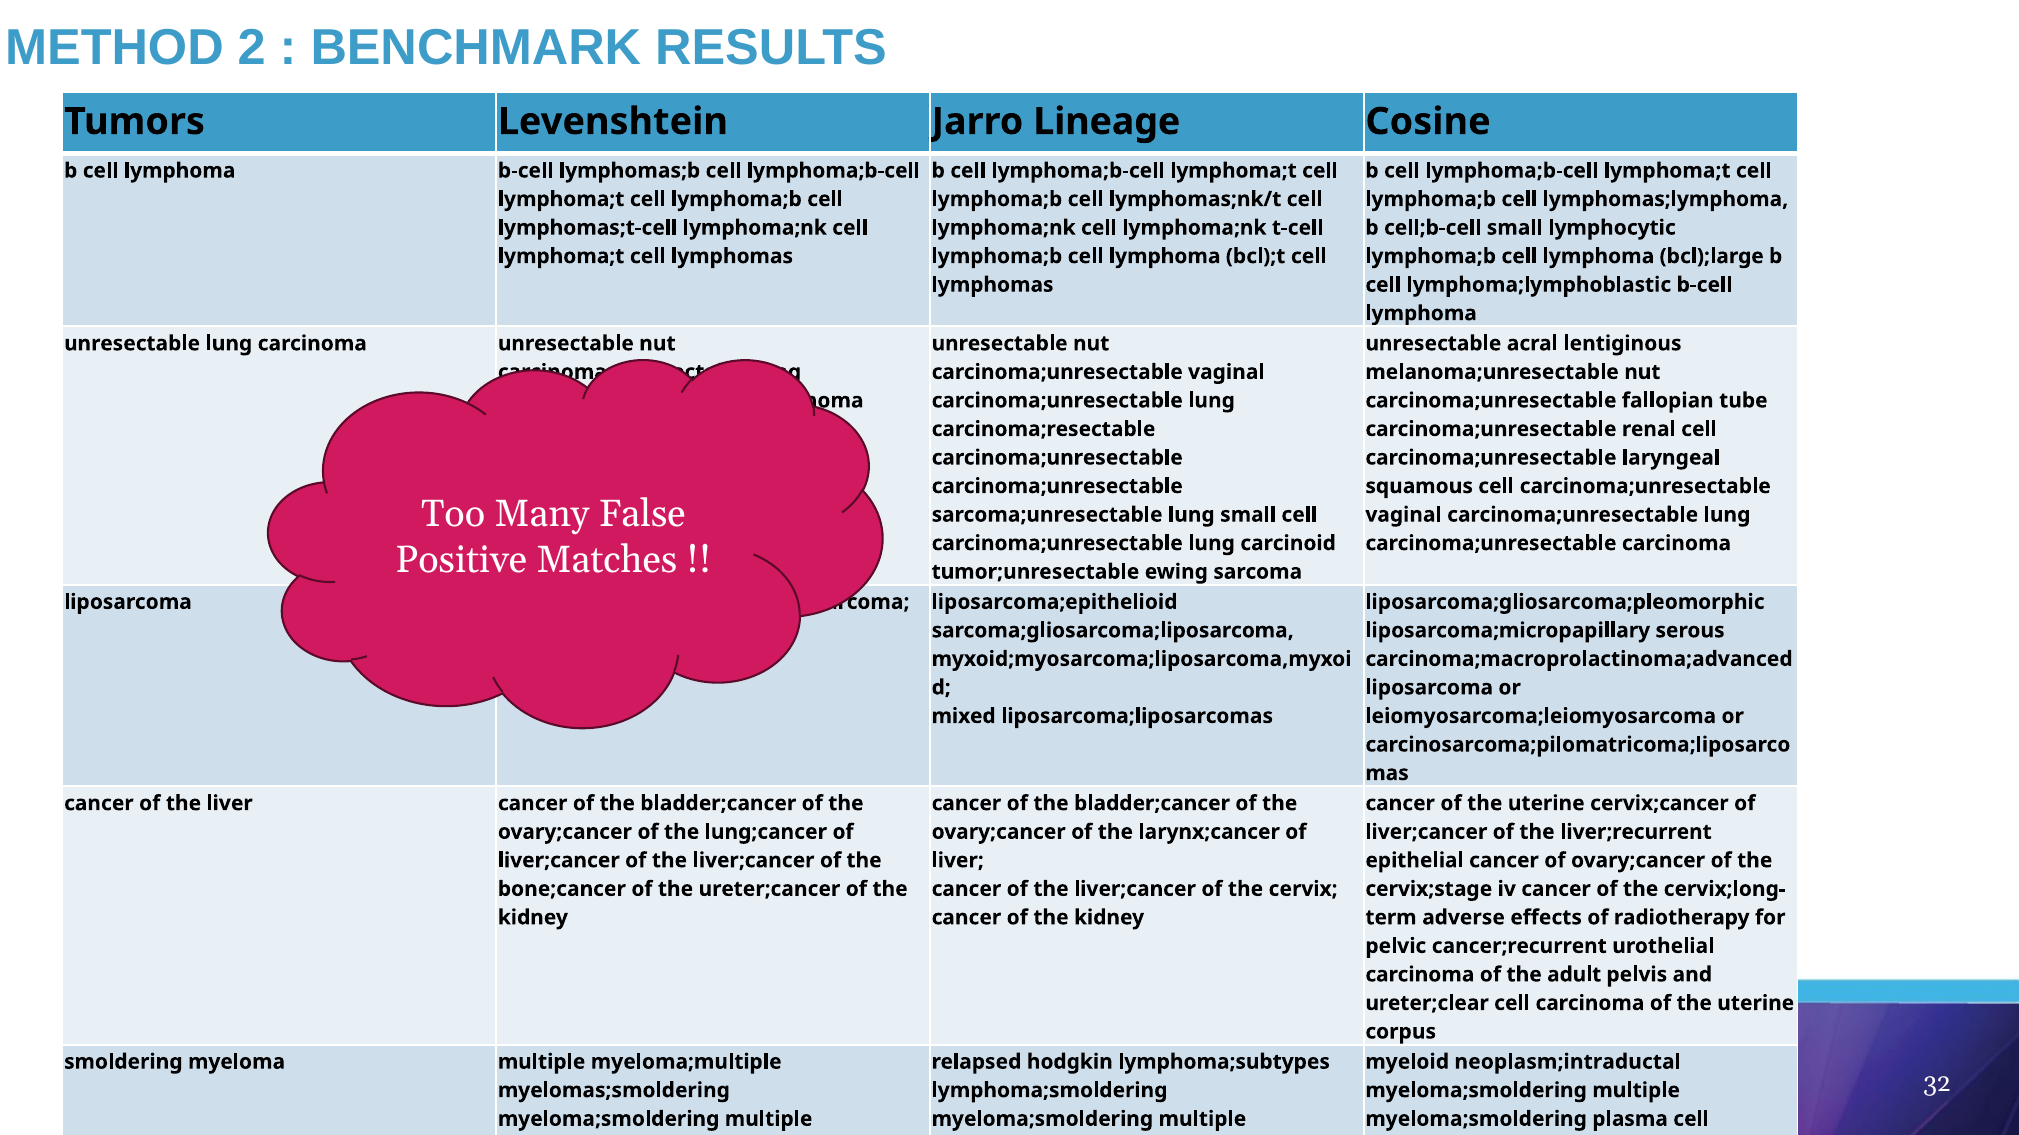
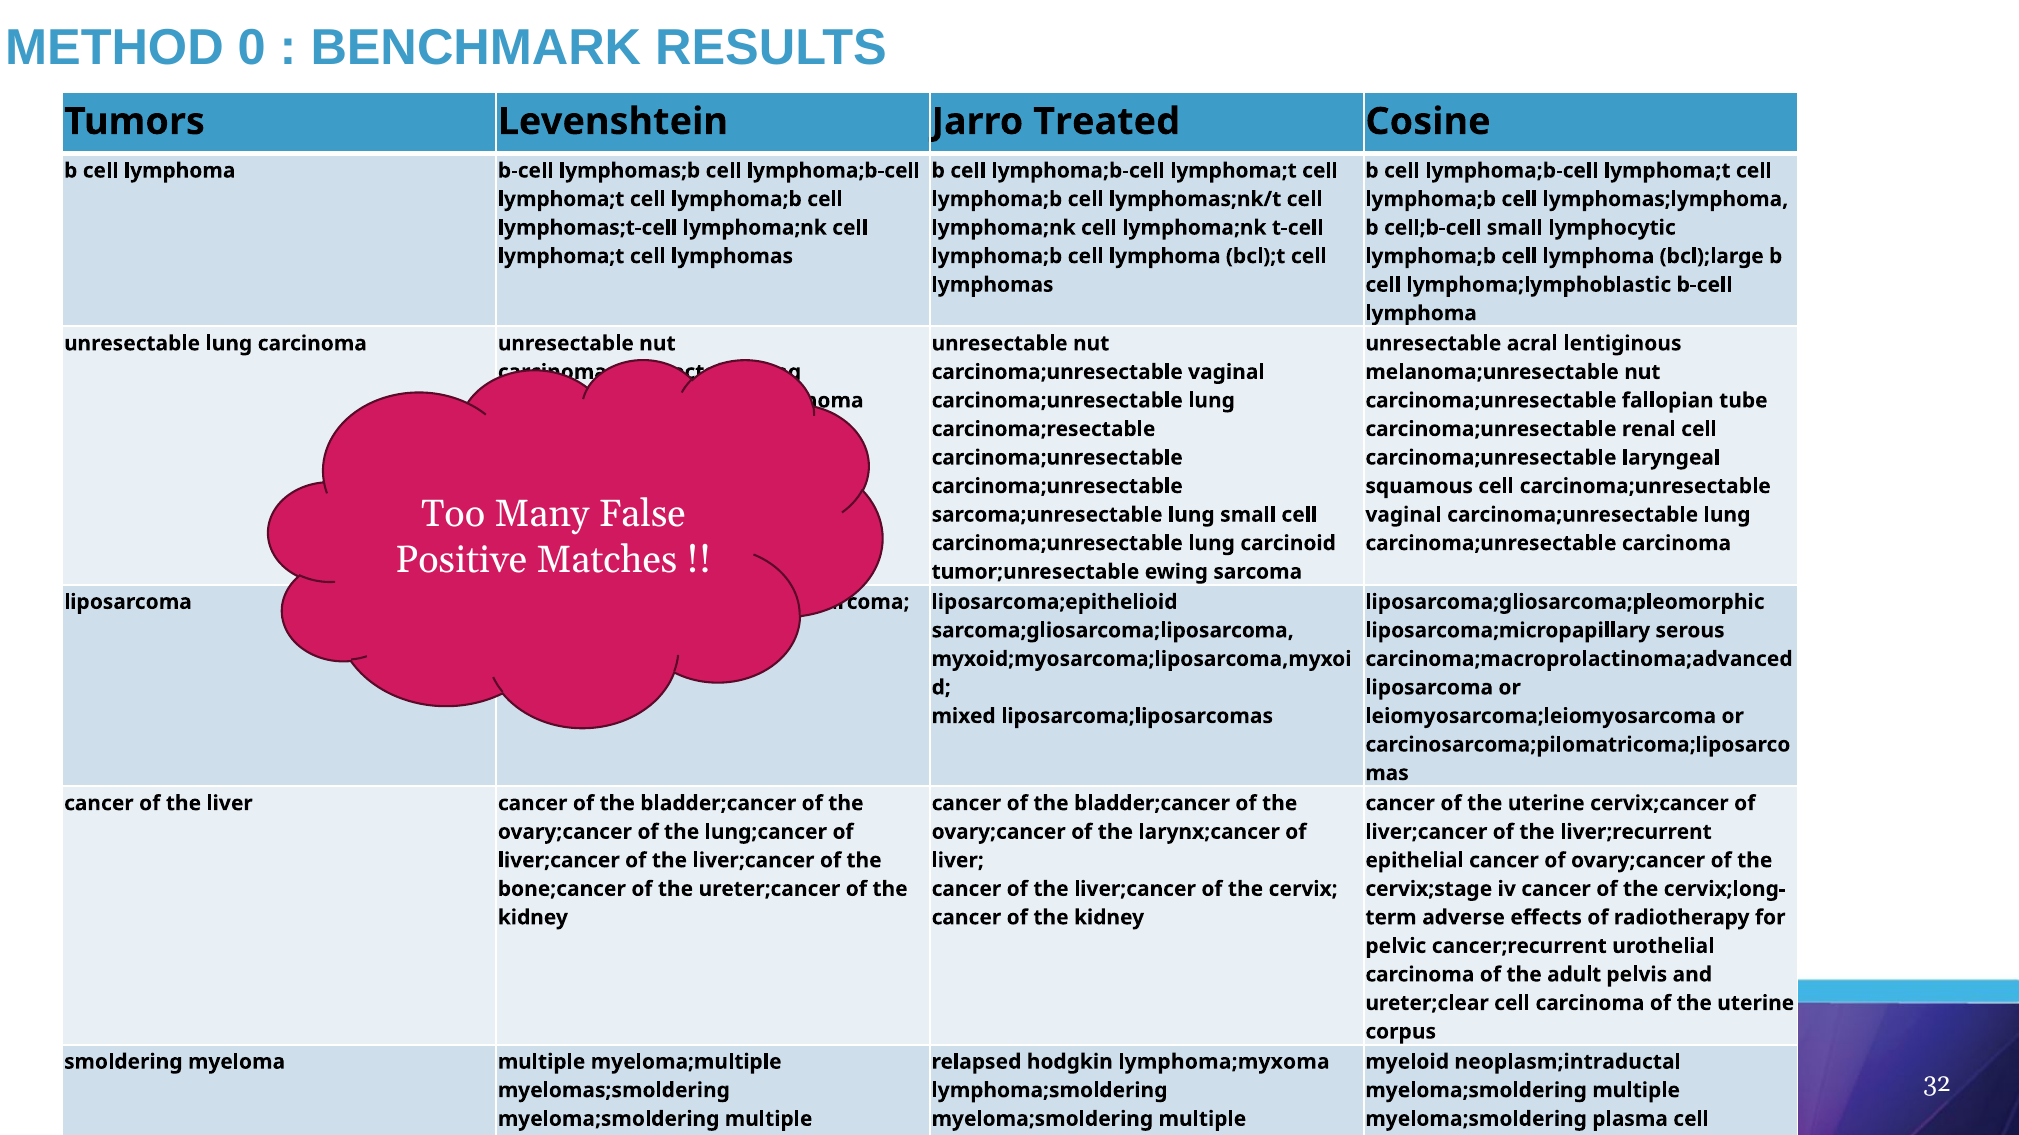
2: 2 -> 0 (252, 48)
Lineage: Lineage -> Treated (1107, 122)
lymphoma;subtypes: lymphoma;subtypes -> lymphoma;myxoma (1224, 1062)
